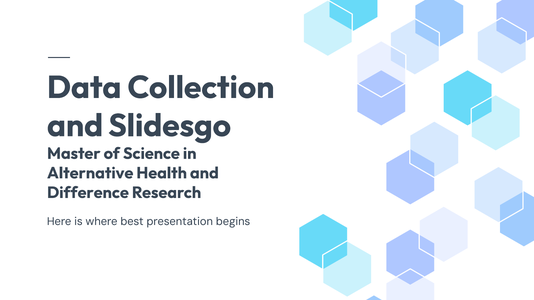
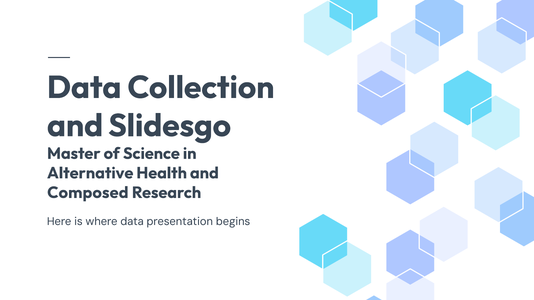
Difference: Difference -> Composed (88, 193)
where best: best -> data (132, 222)
